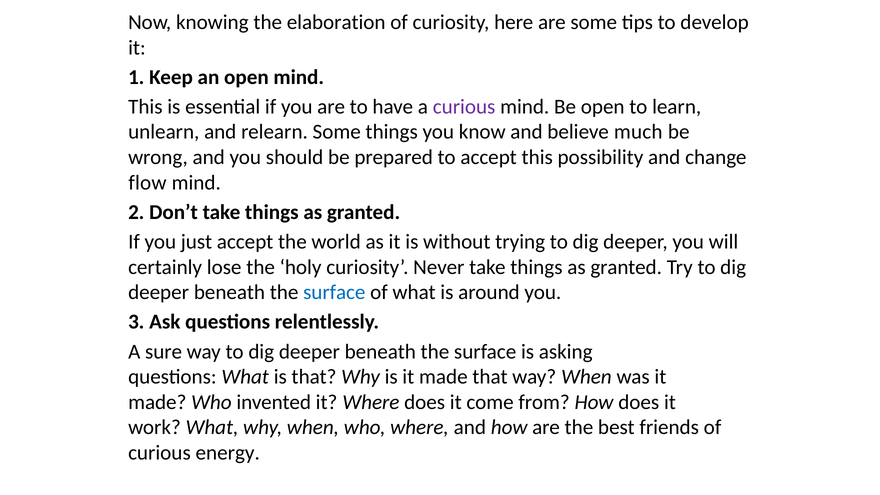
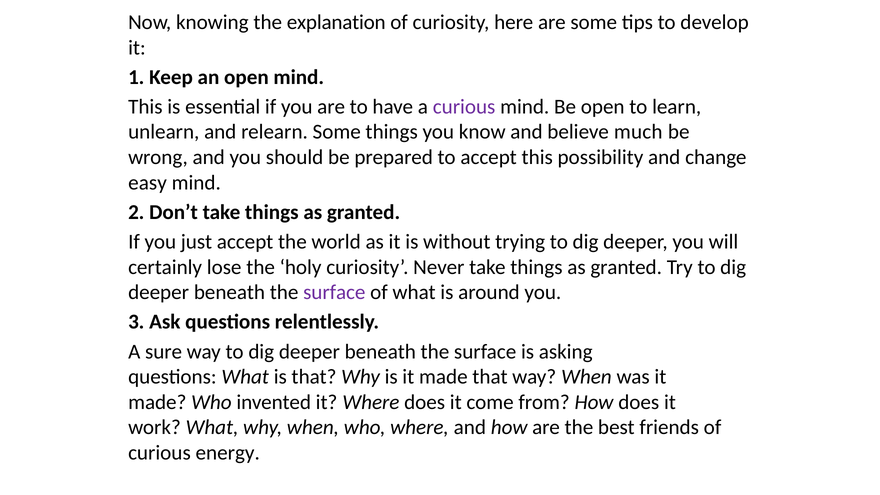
elaboration: elaboration -> explanation (336, 22)
flow: flow -> easy (148, 183)
surface colour: blue -> purple (334, 292)
